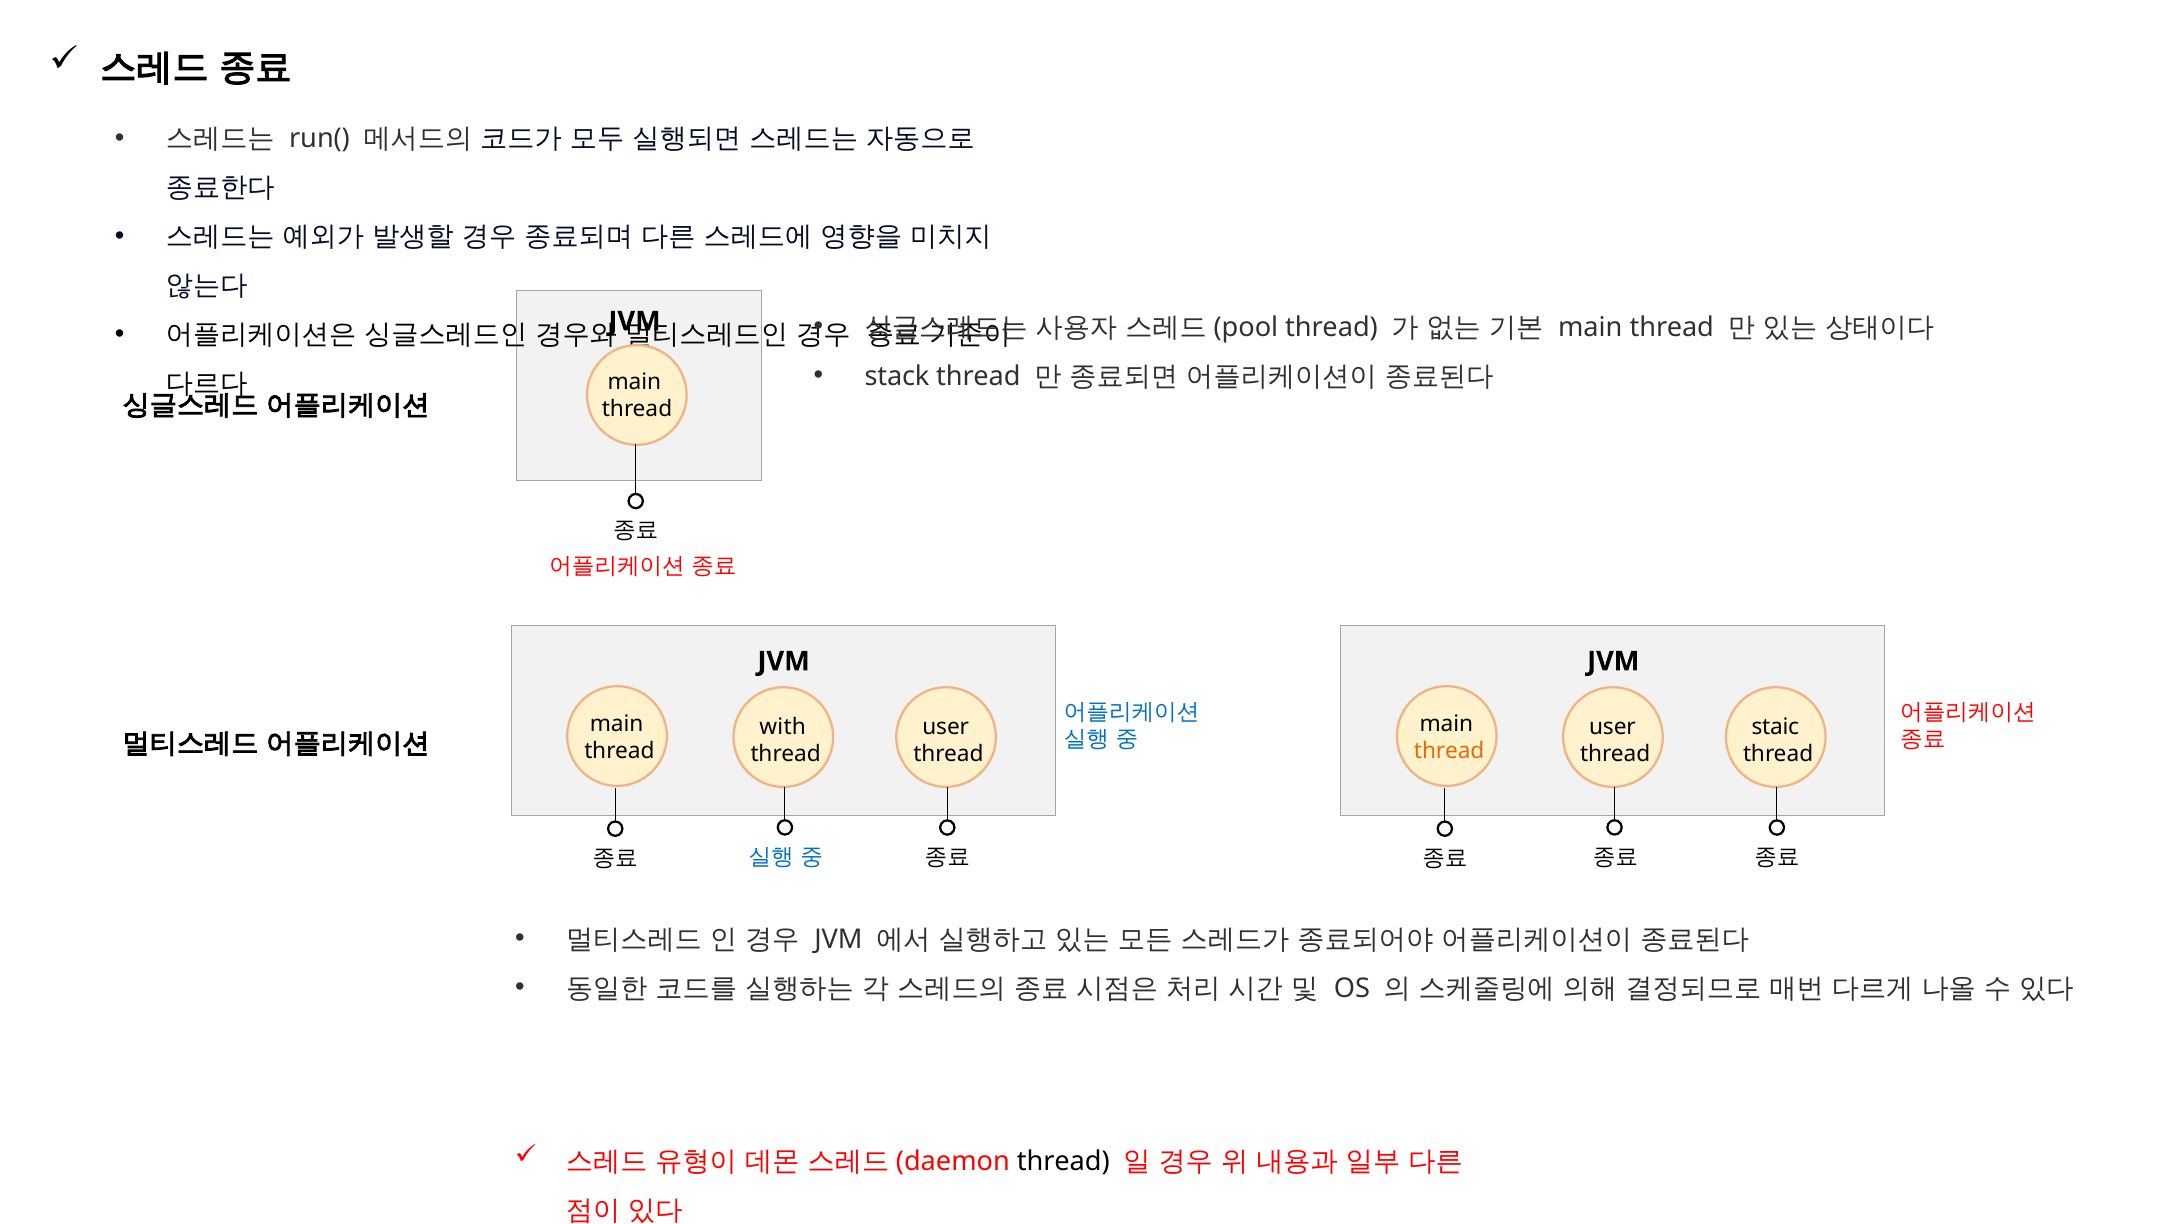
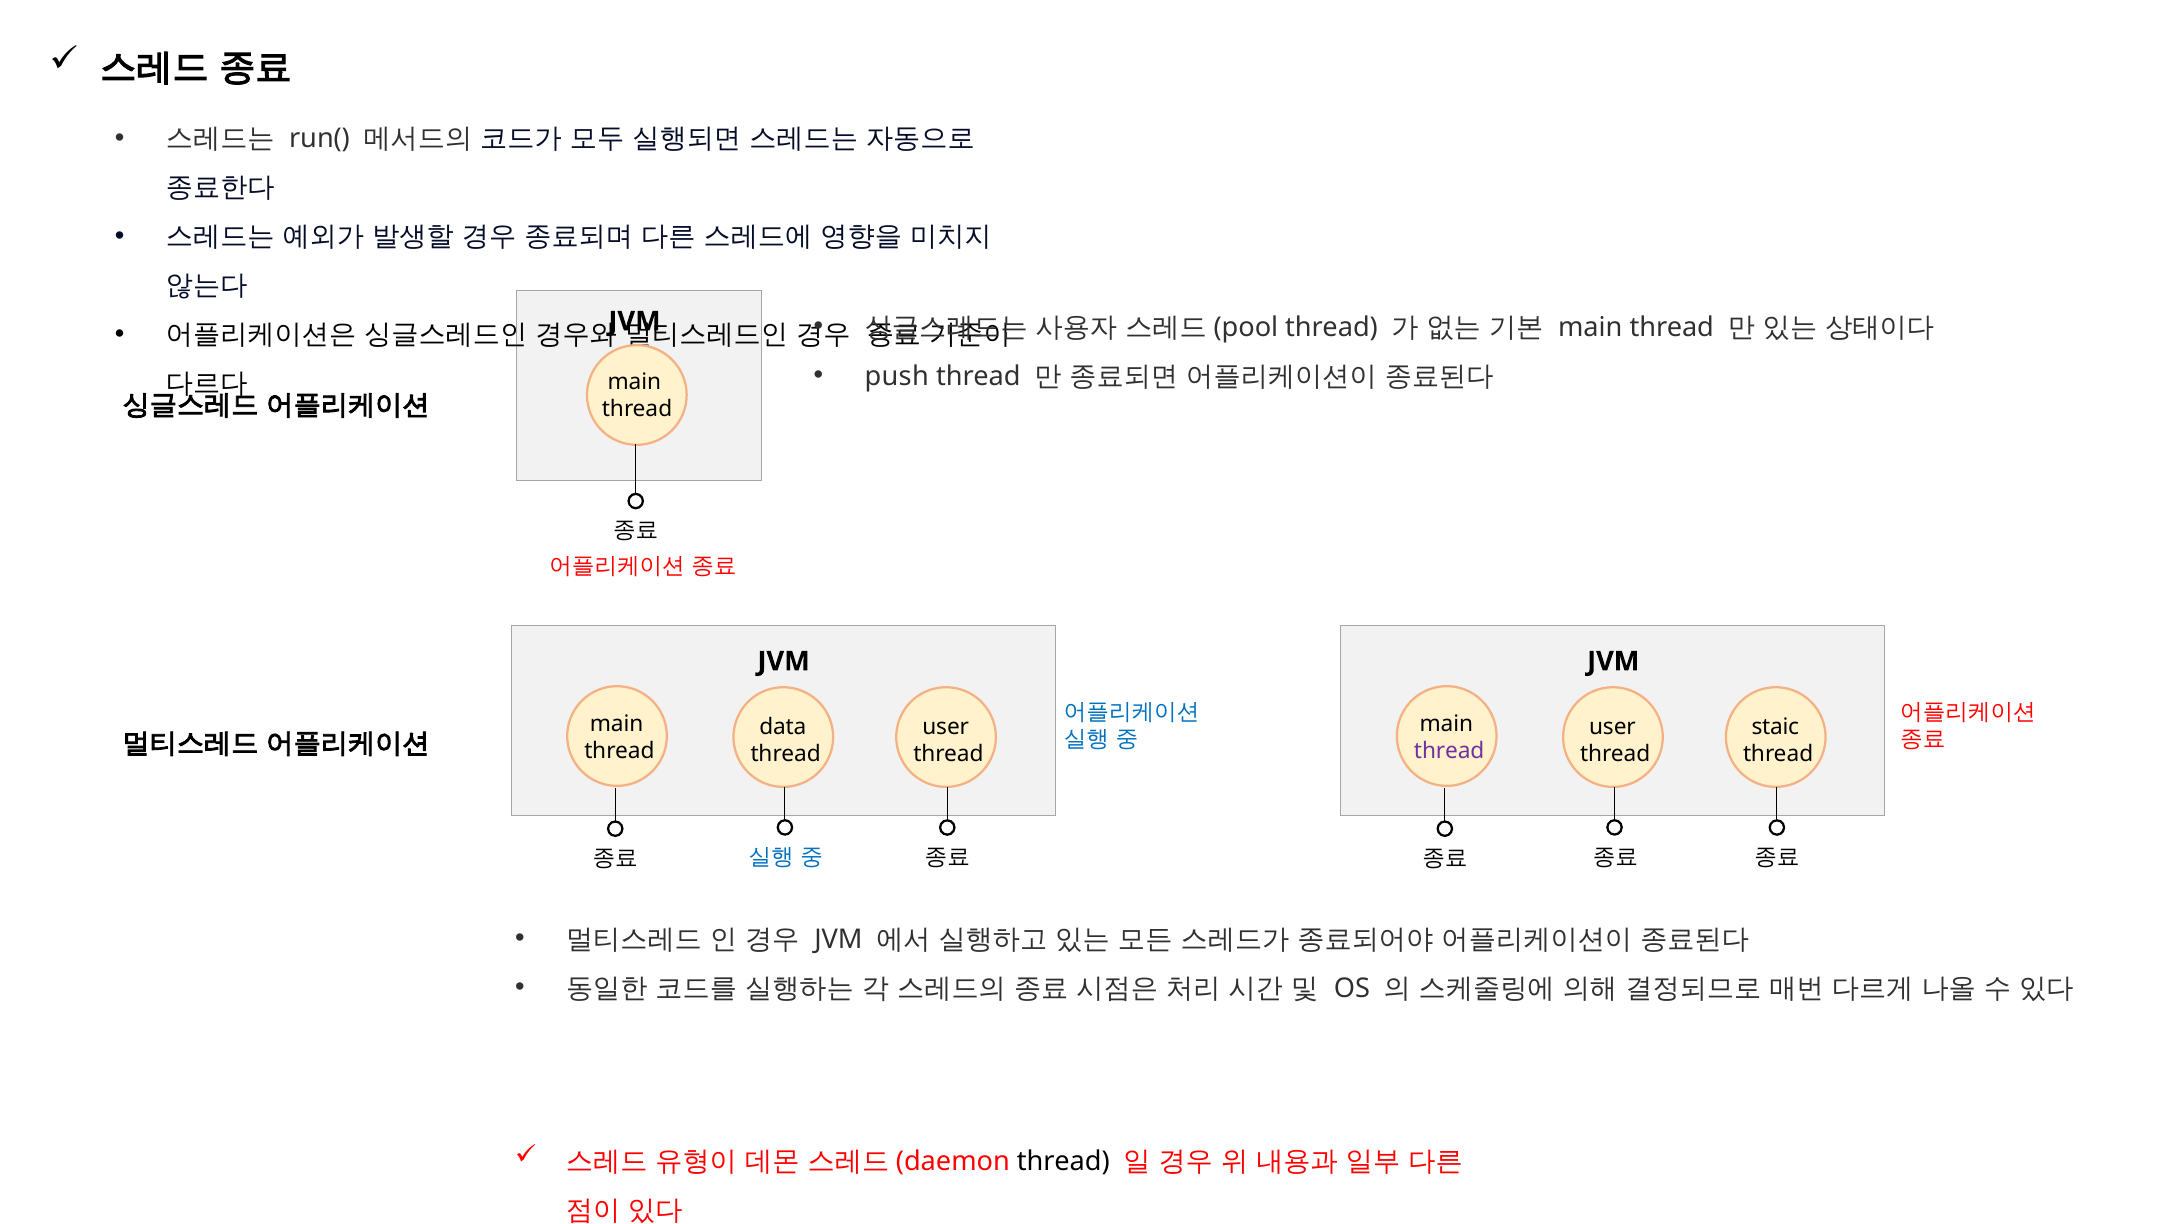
stack: stack -> push (897, 376)
with: with -> data (783, 727)
thread colour: orange -> purple (1449, 751)
